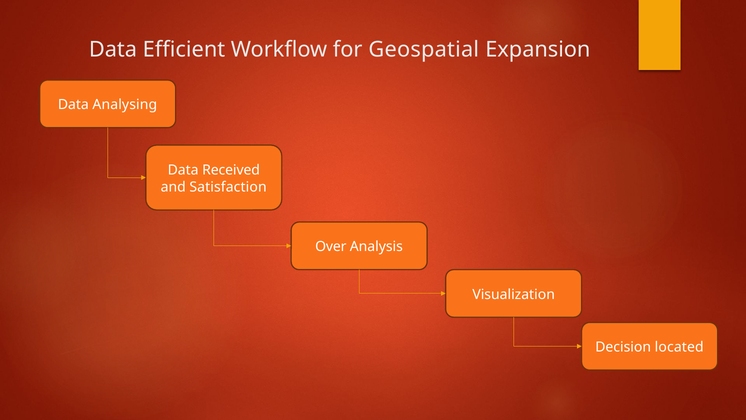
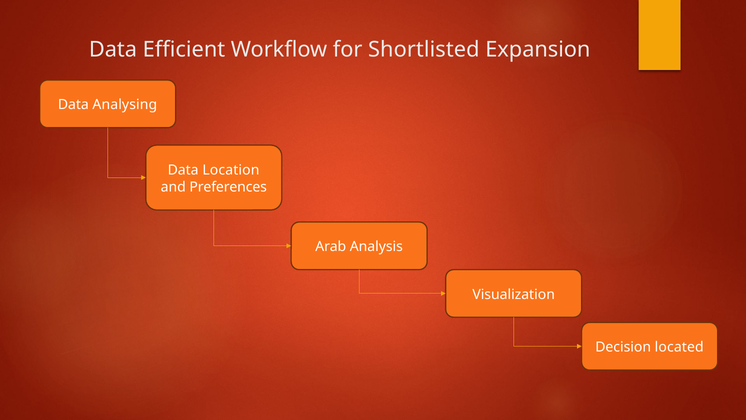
Geospatial: Geospatial -> Shortlisted (424, 50)
Received: Received -> Location (231, 170)
Satisfaction: Satisfaction -> Preferences (228, 187)
Over: Over -> Arab (331, 247)
